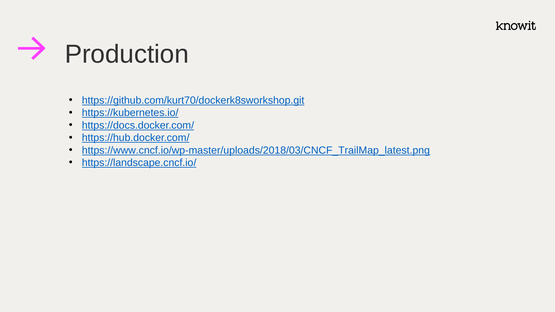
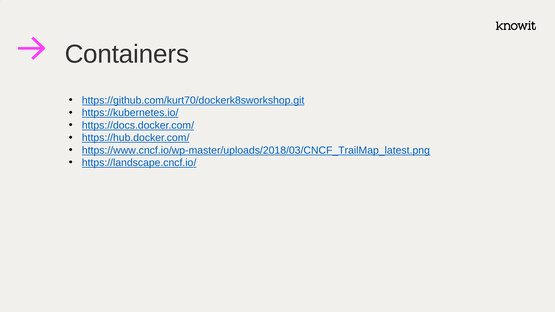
Production: Production -> Containers (127, 54)
